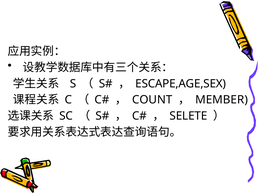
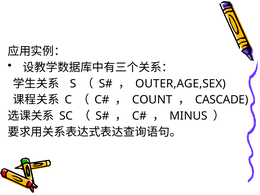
ESCAPE,AGE,SEX: ESCAPE,AGE,SEX -> OUTER,AGE,SEX (181, 84)
MEMBER: MEMBER -> CASCADE (222, 100)
SELETE: SELETE -> MINUS (188, 116)
